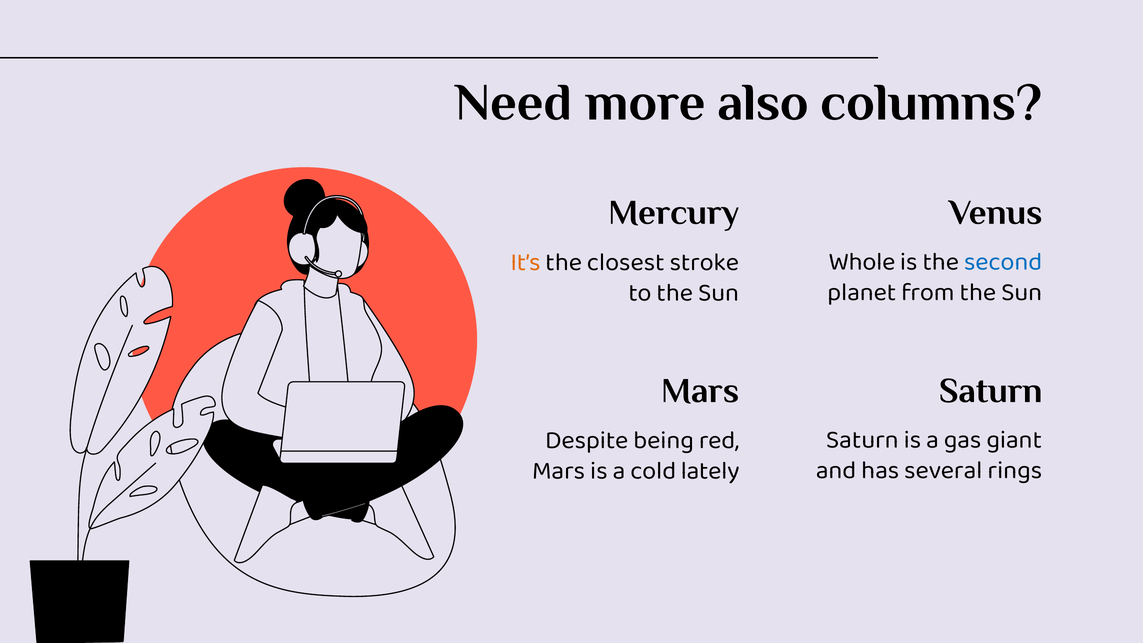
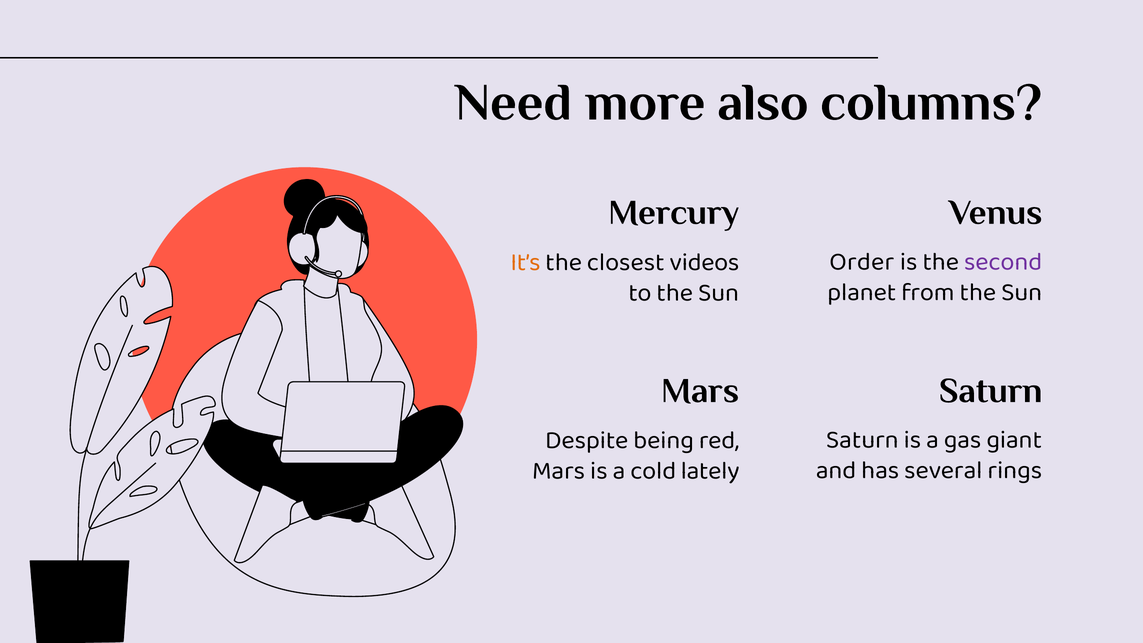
Whole: Whole -> Order (862, 261)
second colour: blue -> purple (1003, 261)
stroke: stroke -> videos (704, 262)
